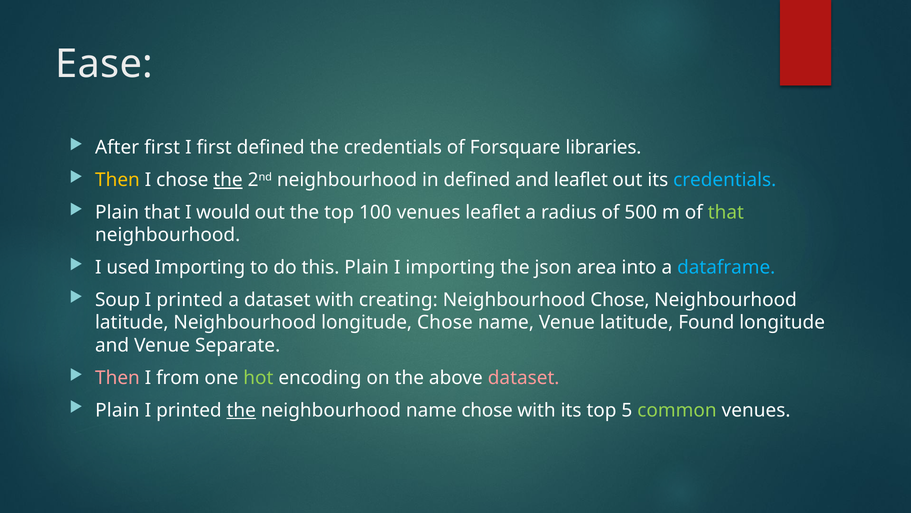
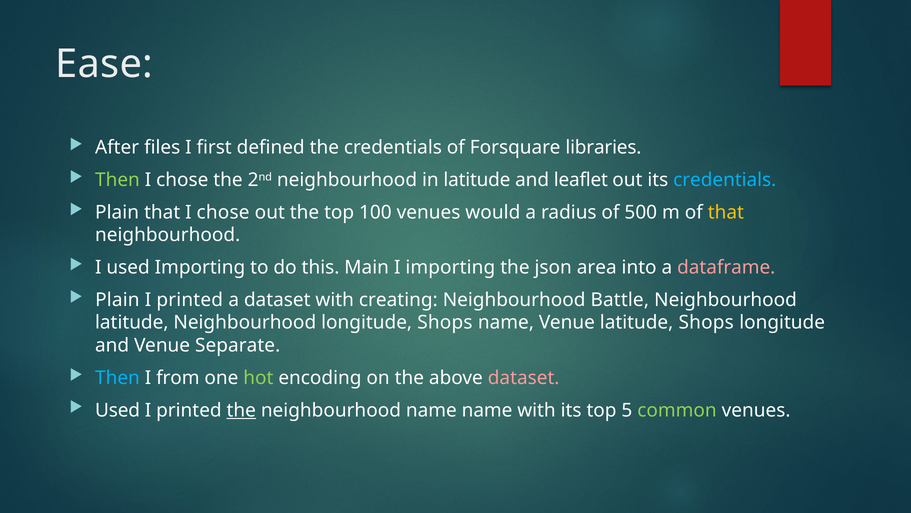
After first: first -> files (162, 148)
Then colour: yellow -> light green (117, 180)
the underline: present -> none (228, 180)
in defined: defined -> latitude (477, 180)
that I would: would -> chose (223, 212)
venues leaflet: leaflet -> would (493, 212)
that colour: light green -> yellow (726, 212)
this Plain: Plain -> Main (367, 267)
dataframe colour: light blue -> pink (726, 267)
Soup: Soup -> Plain (117, 300)
Neighbourhood Chose: Chose -> Battle (620, 300)
longitude Chose: Chose -> Shops (445, 322)
latitude Found: Found -> Shops (706, 322)
Then colour: pink -> light blue (117, 377)
Plain: Plain -> Used (118, 410)
name chose: chose -> name (487, 410)
